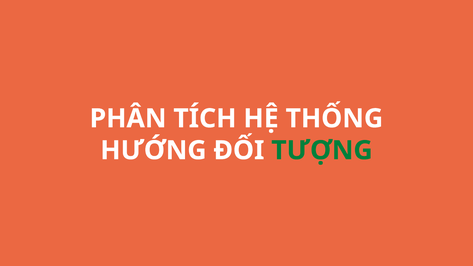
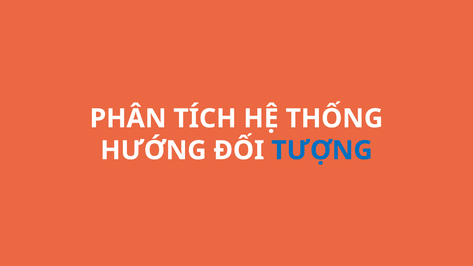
TƯỢNG colour: green -> blue (322, 150)
